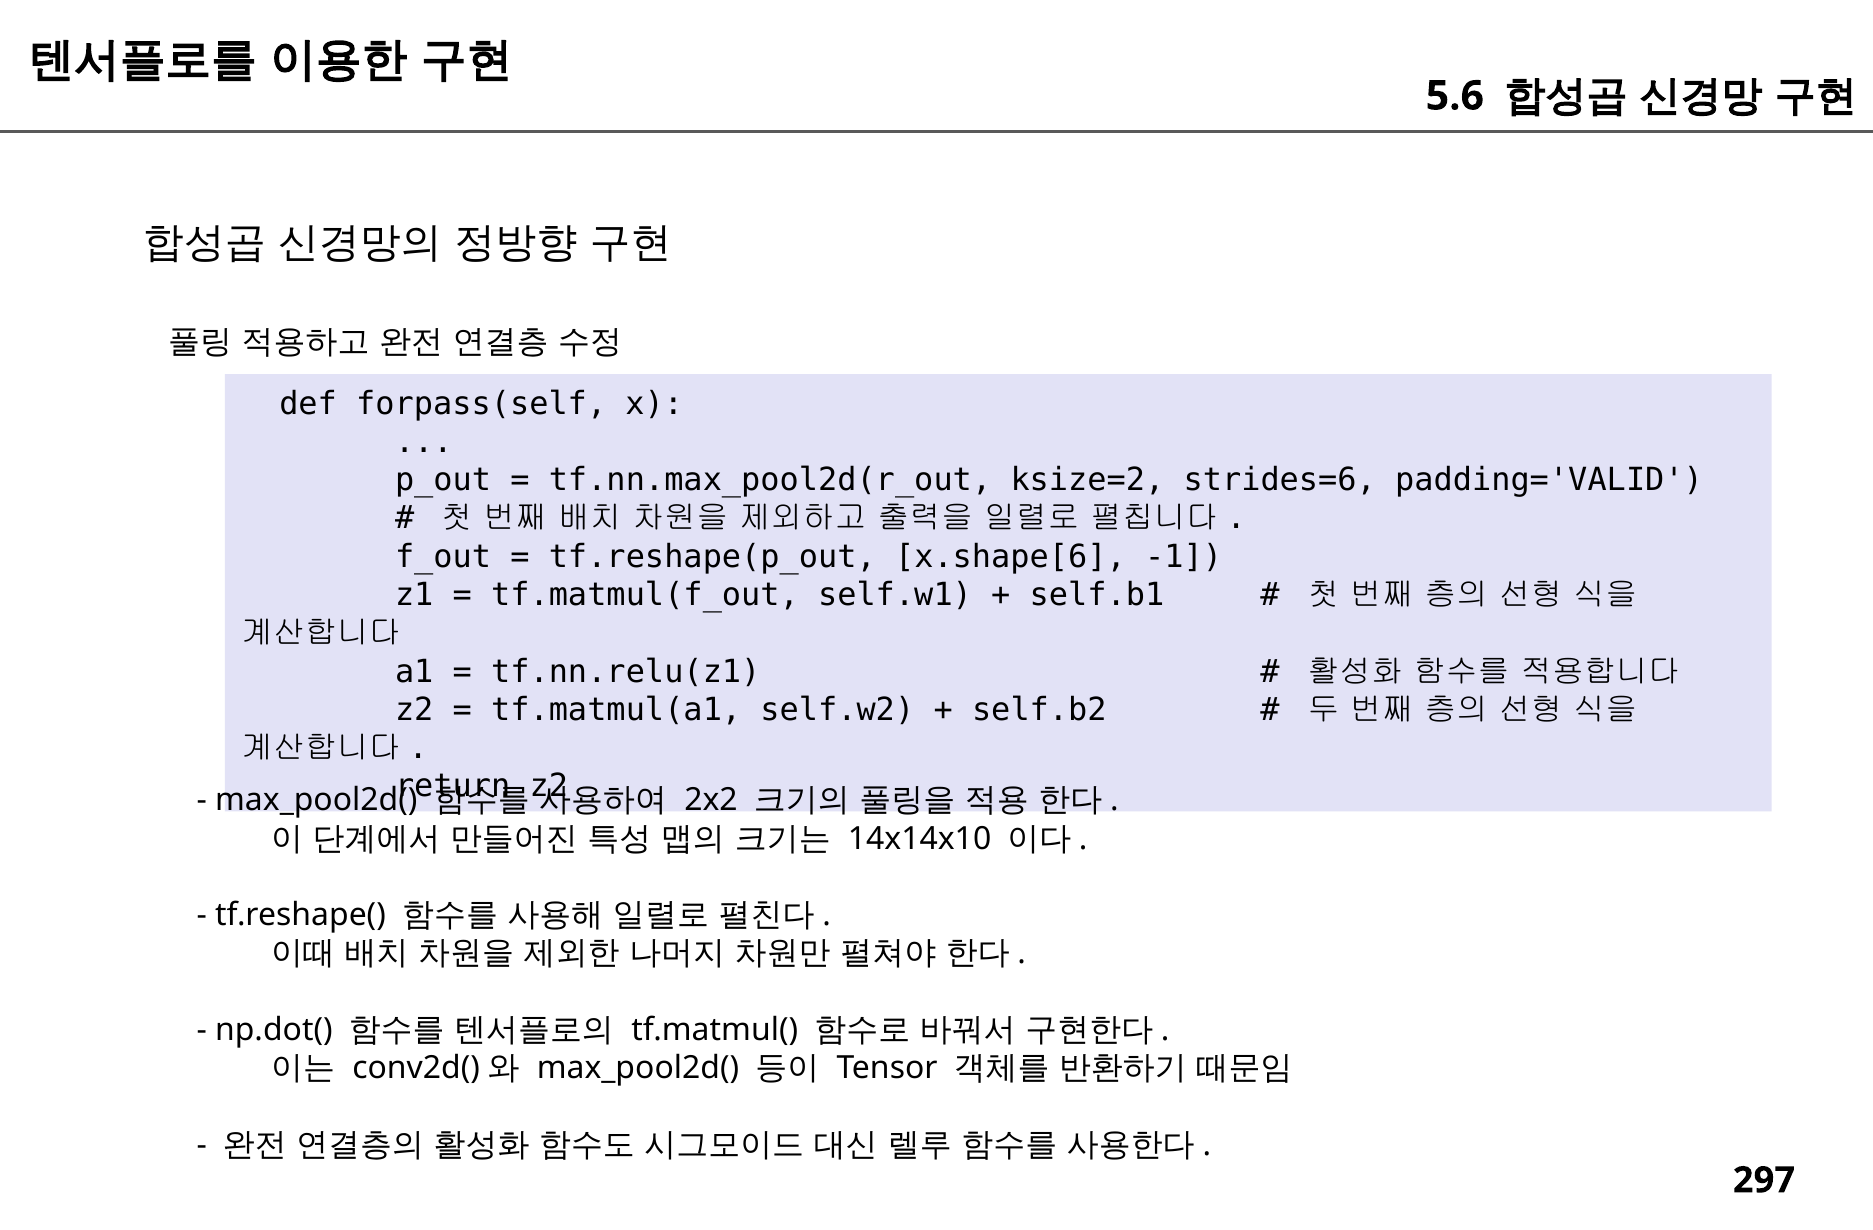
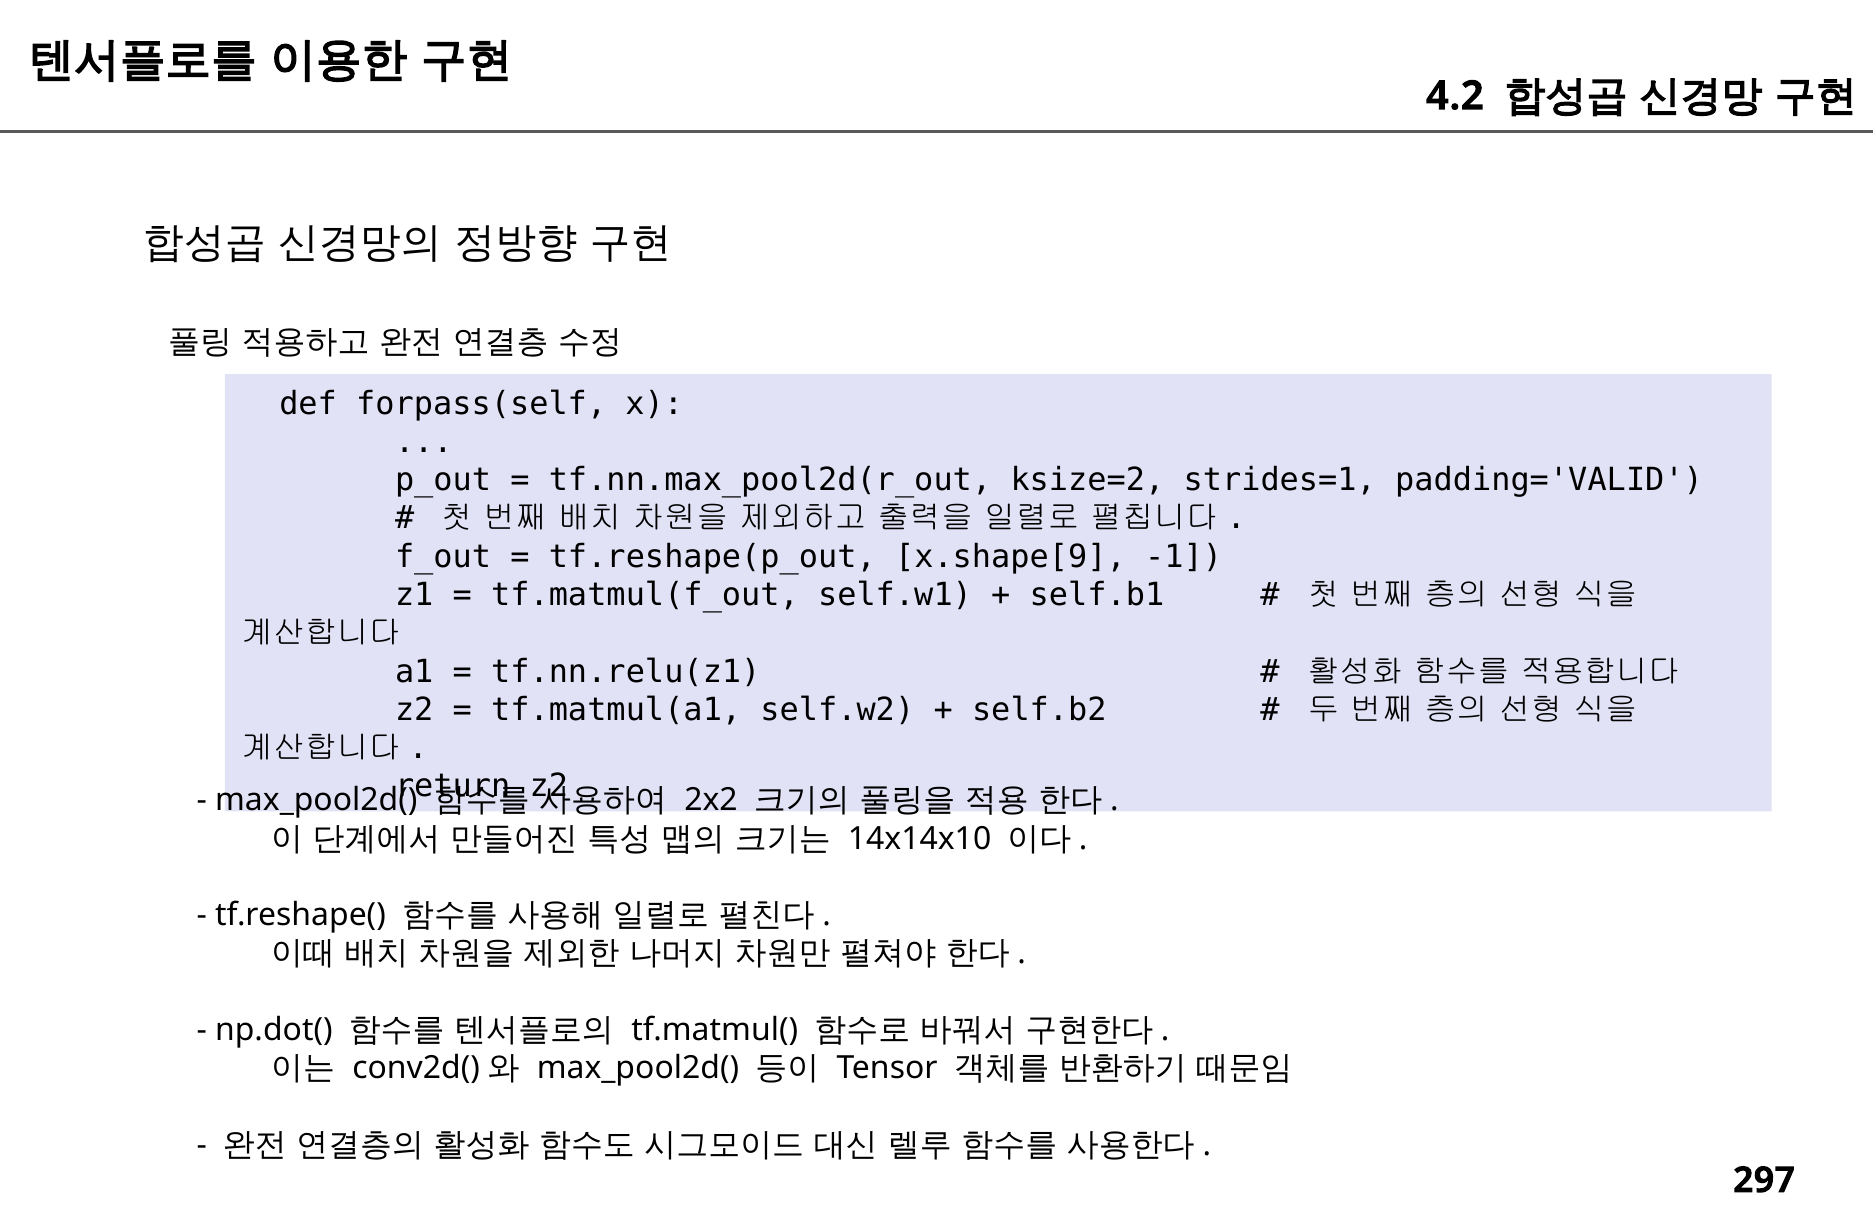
5.6: 5.6 -> 4.2 (1455, 96)
strides=6: strides=6 -> strides=1 (1280, 480)
x.shape[6: x.shape[6 -> x.shape[9 (1010, 557)
